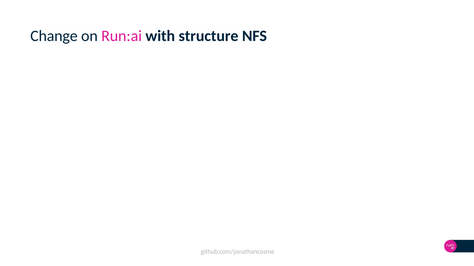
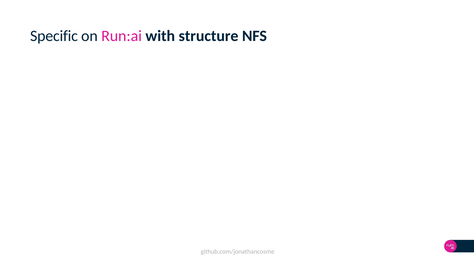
Change: Change -> Specific (54, 36)
